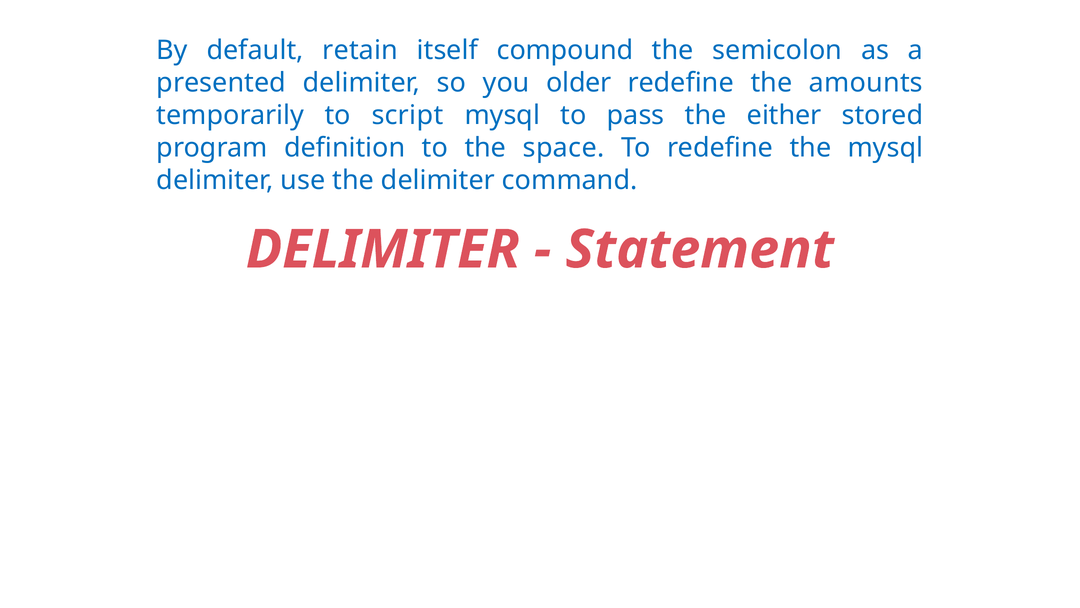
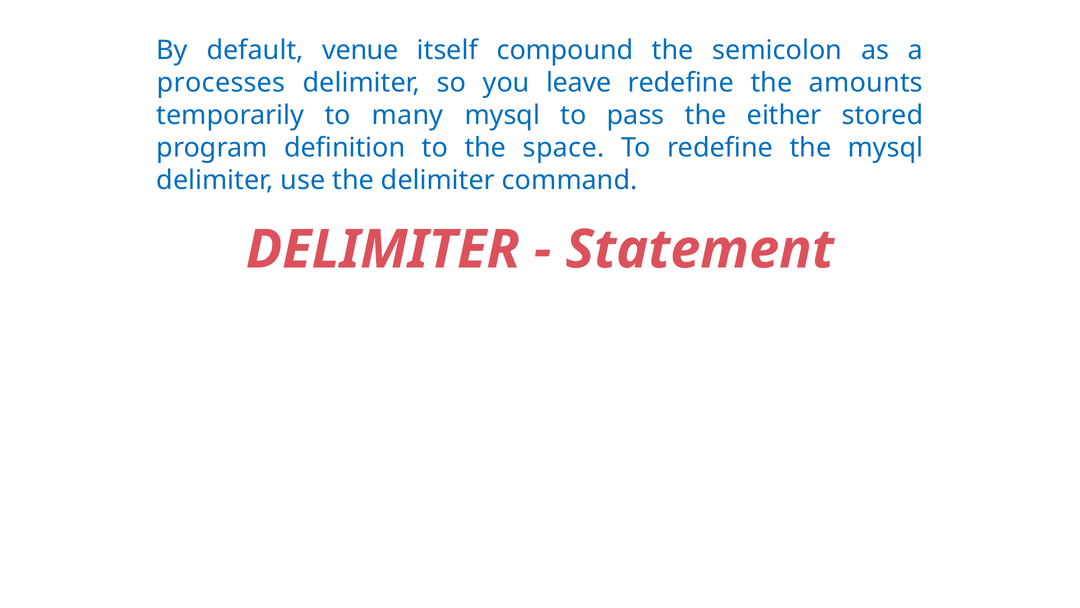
retain: retain -> venue (360, 50)
presented: presented -> processes (221, 83)
older: older -> leave (579, 83)
script: script -> many (407, 115)
